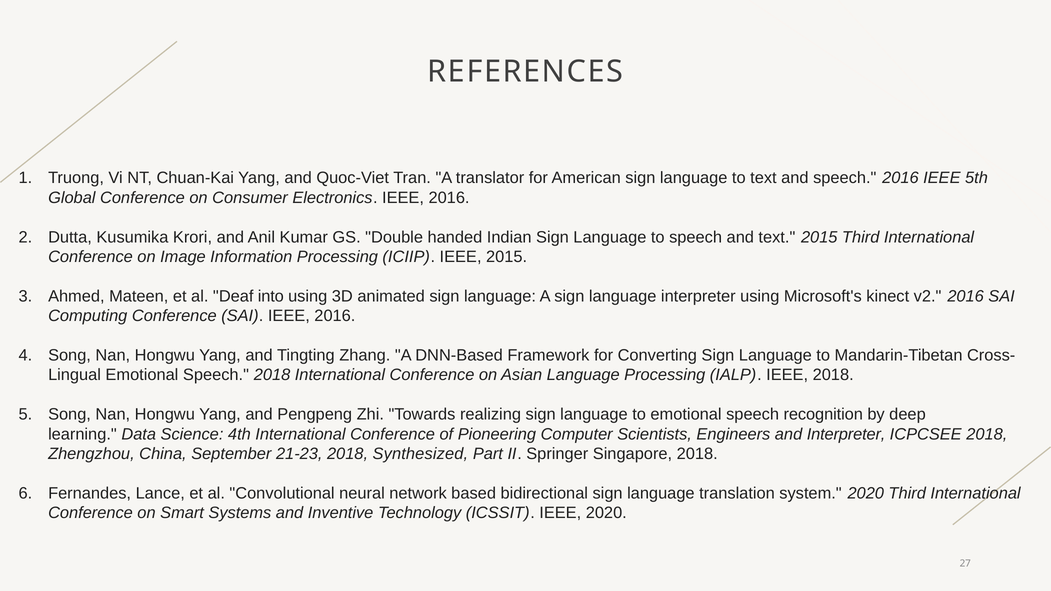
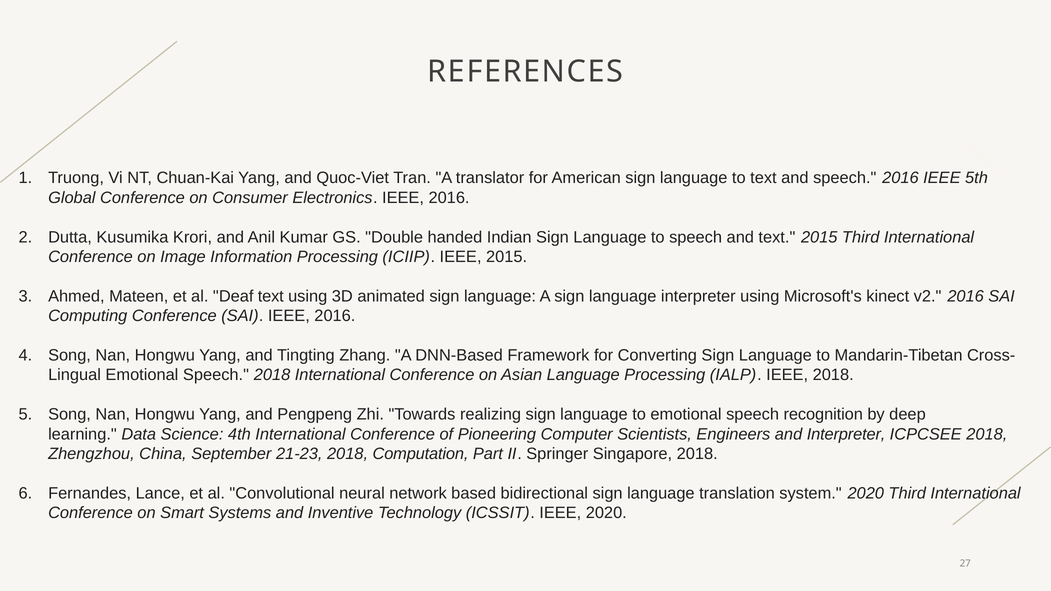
Deaf into: into -> text (271, 296)
Synthesized: Synthesized -> Computation (420, 454)
